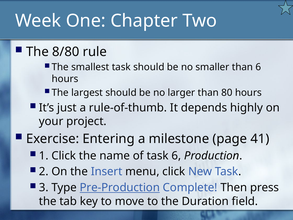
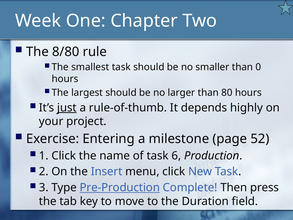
than 6: 6 -> 0 (258, 67)
just underline: none -> present (67, 108)
41: 41 -> 52 (260, 139)
